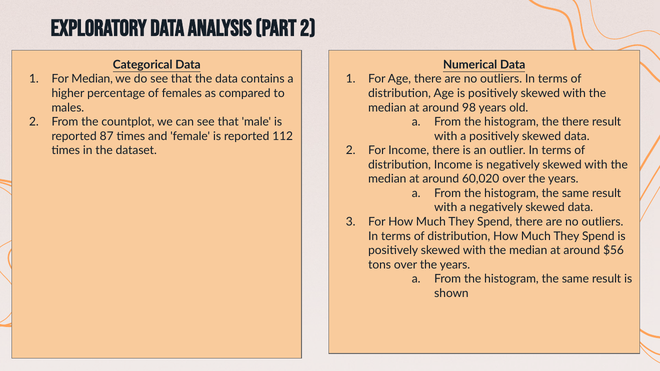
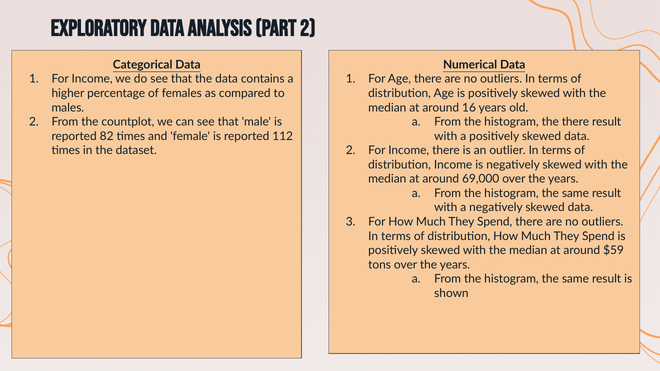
Median: Median -> Income (92, 79)
98: 98 -> 16 (469, 108)
87: 87 -> 82 (107, 136)
60,020: 60,020 -> 69,000 (481, 179)
$56: $56 -> $59 (614, 251)
